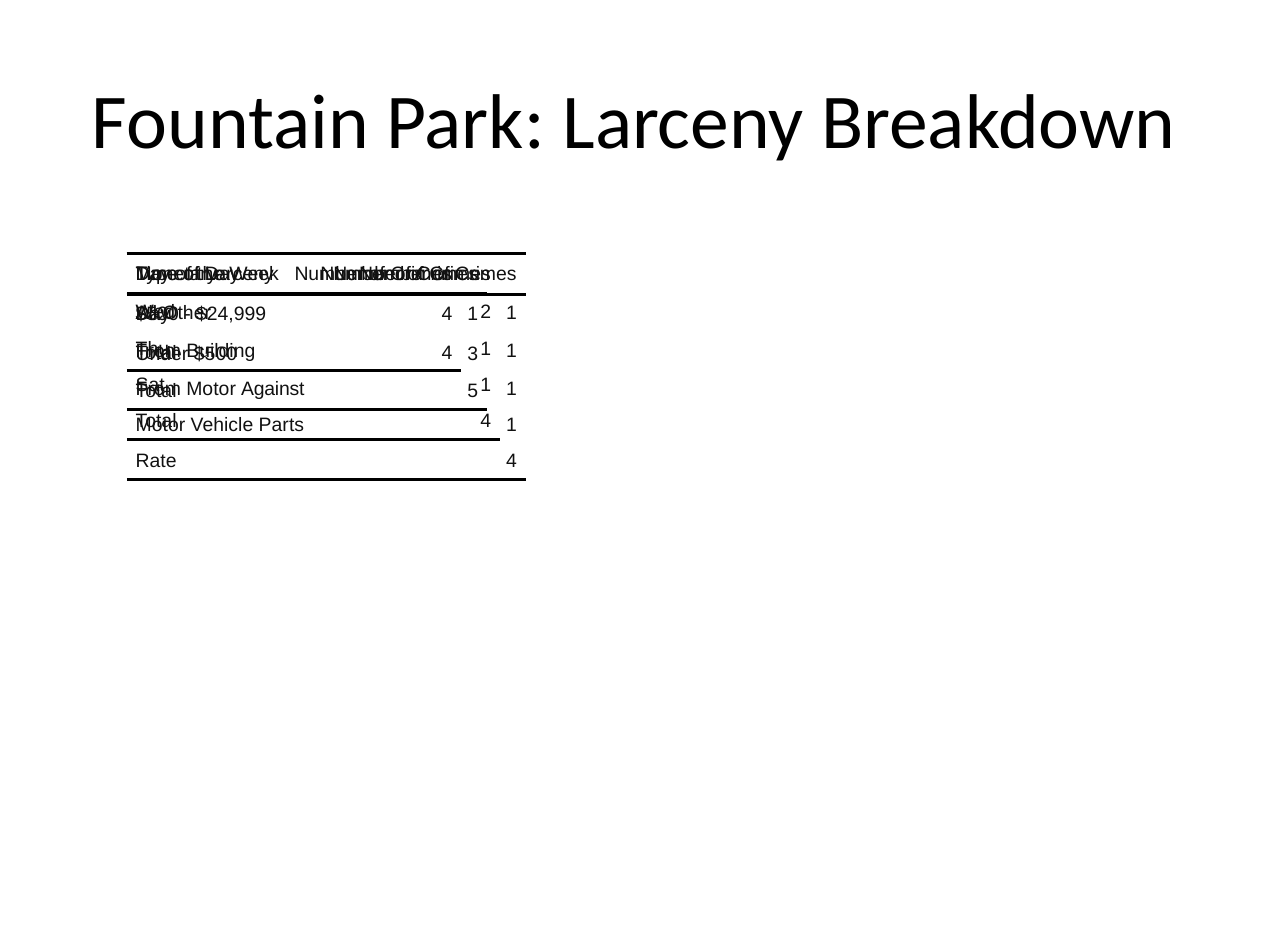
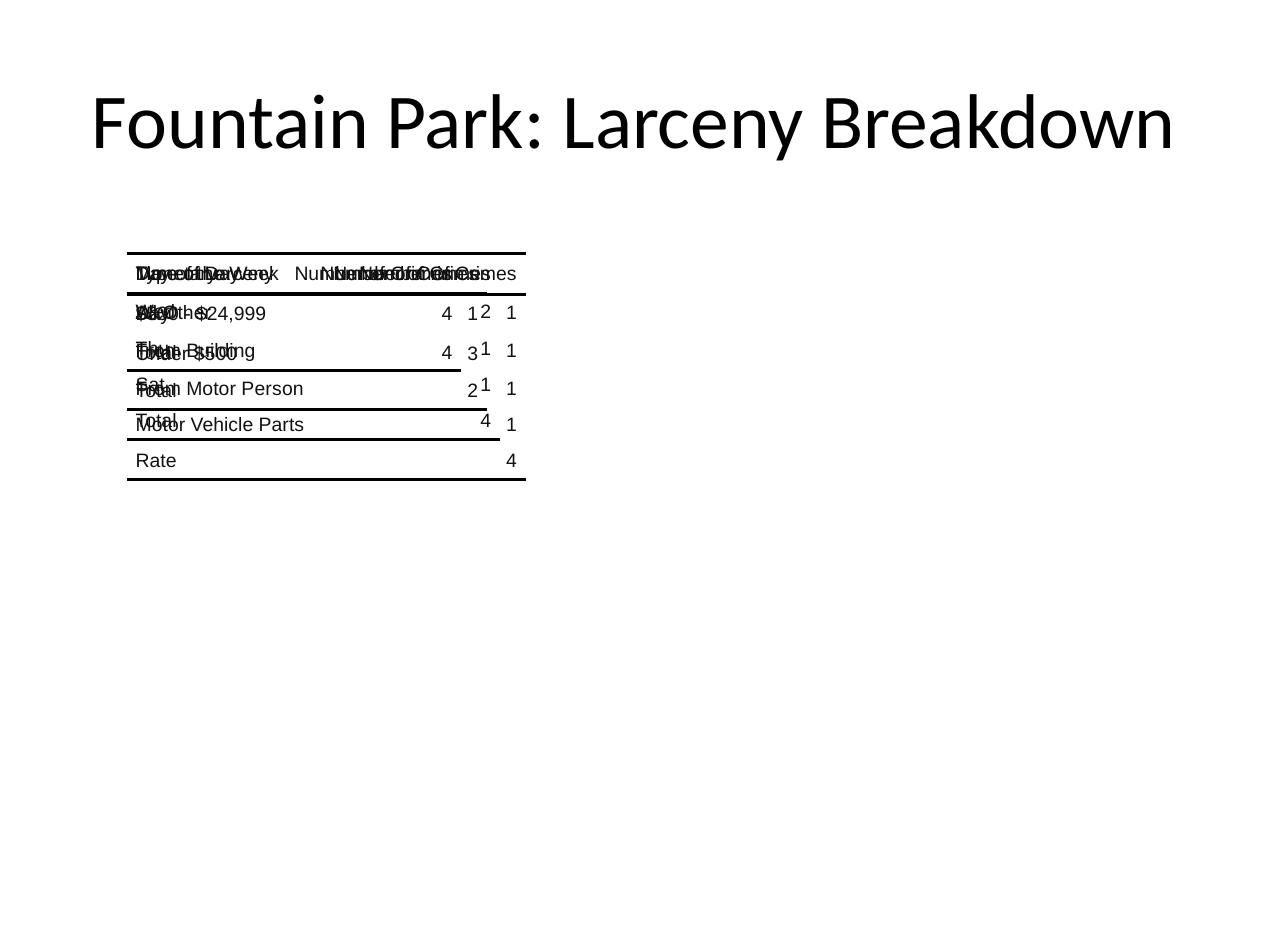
Against: Against -> Person (273, 389)
5: 5 -> 2 (473, 391)
